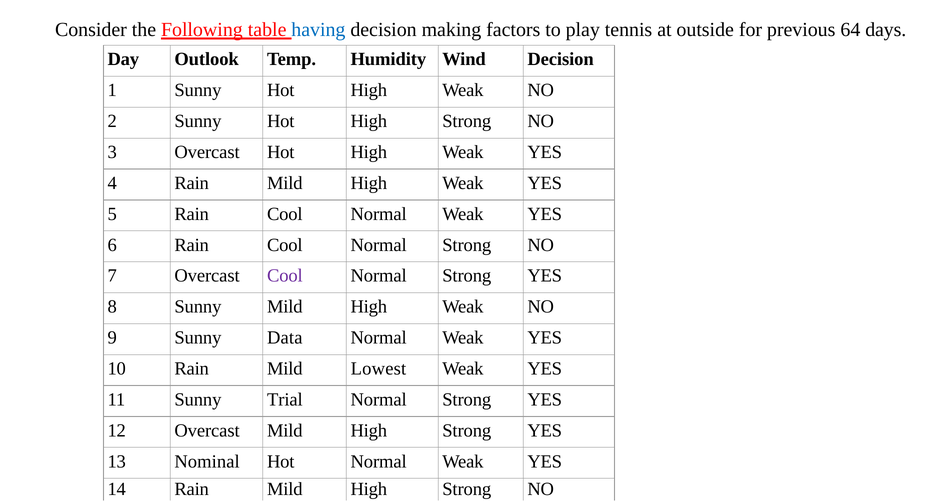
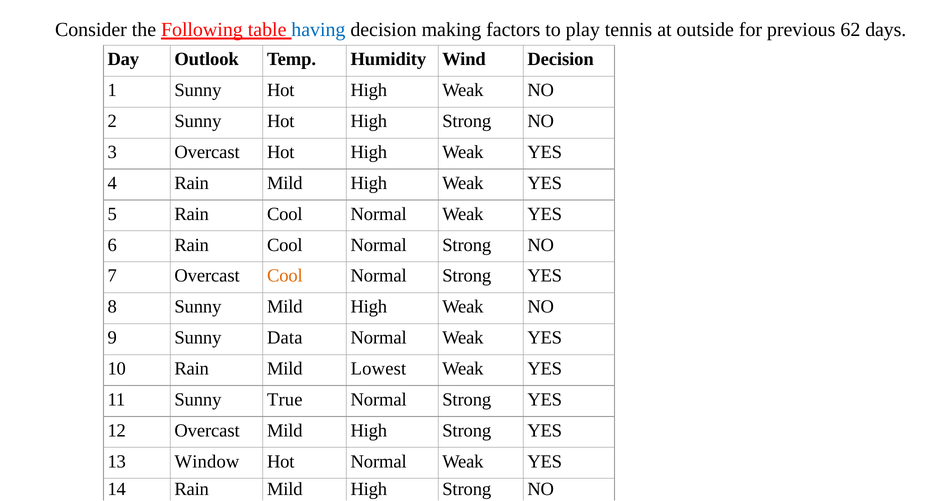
64: 64 -> 62 (850, 30)
Cool colour: purple -> orange (285, 276)
Trial: Trial -> True (285, 399)
Nominal: Nominal -> Window (207, 461)
